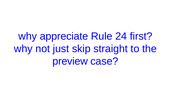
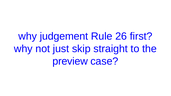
appreciate: appreciate -> judgement (64, 36)
24: 24 -> 26 (121, 36)
